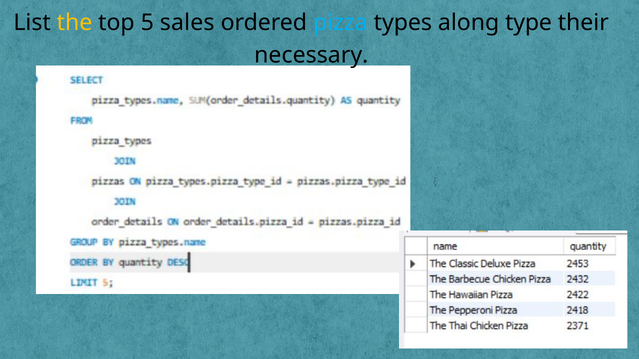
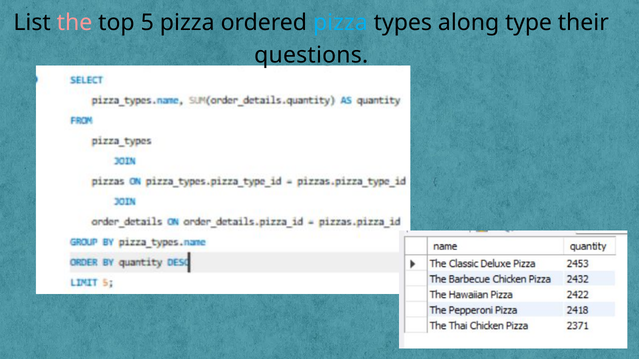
the colour: yellow -> pink (74, 23)
5 sales: sales -> pizza (187, 23)
necessary: necessary -> questions (311, 55)
